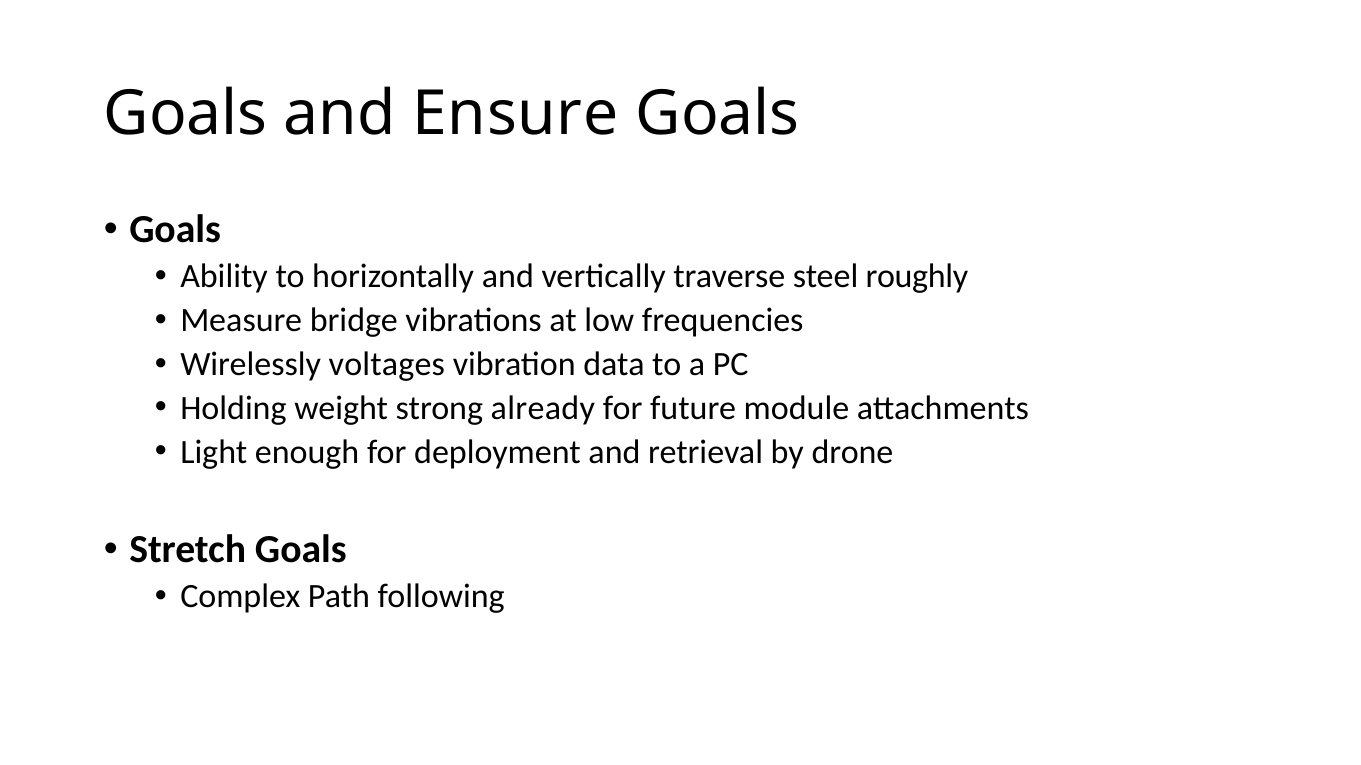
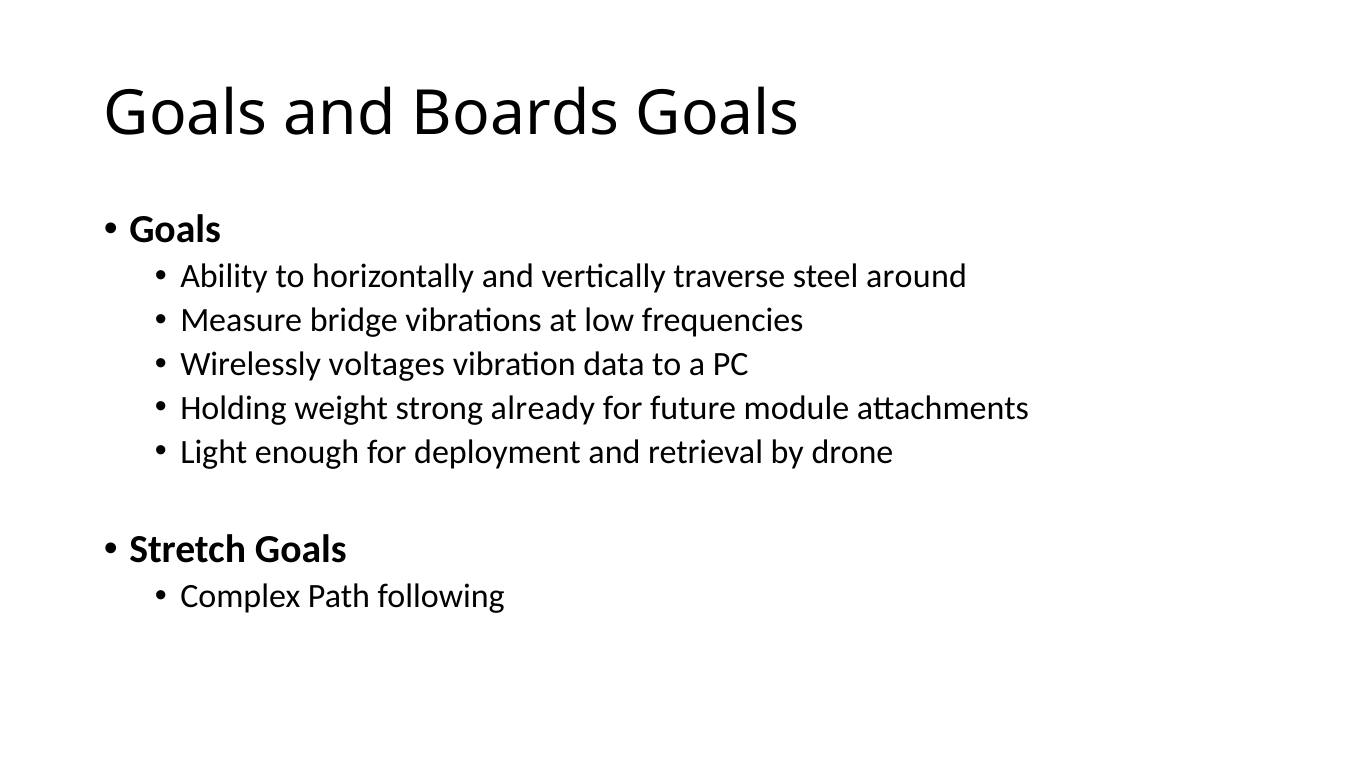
Ensure: Ensure -> Boards (516, 114)
roughly: roughly -> around (917, 277)
